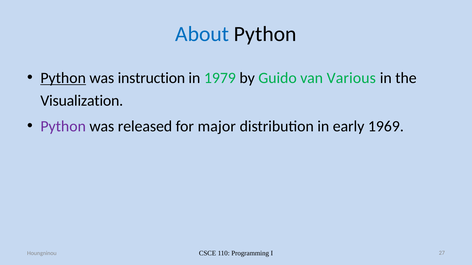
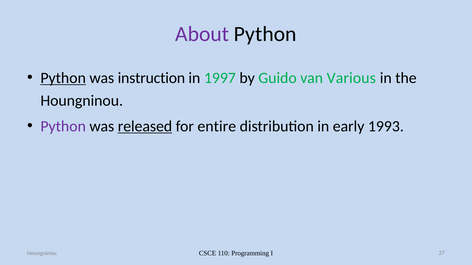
About colour: blue -> purple (202, 34)
1979: 1979 -> 1997 (220, 78)
Visualization: Visualization -> Houngninou (82, 101)
released underline: none -> present (145, 127)
major: major -> entire (217, 127)
1969: 1969 -> 1993 (386, 127)
